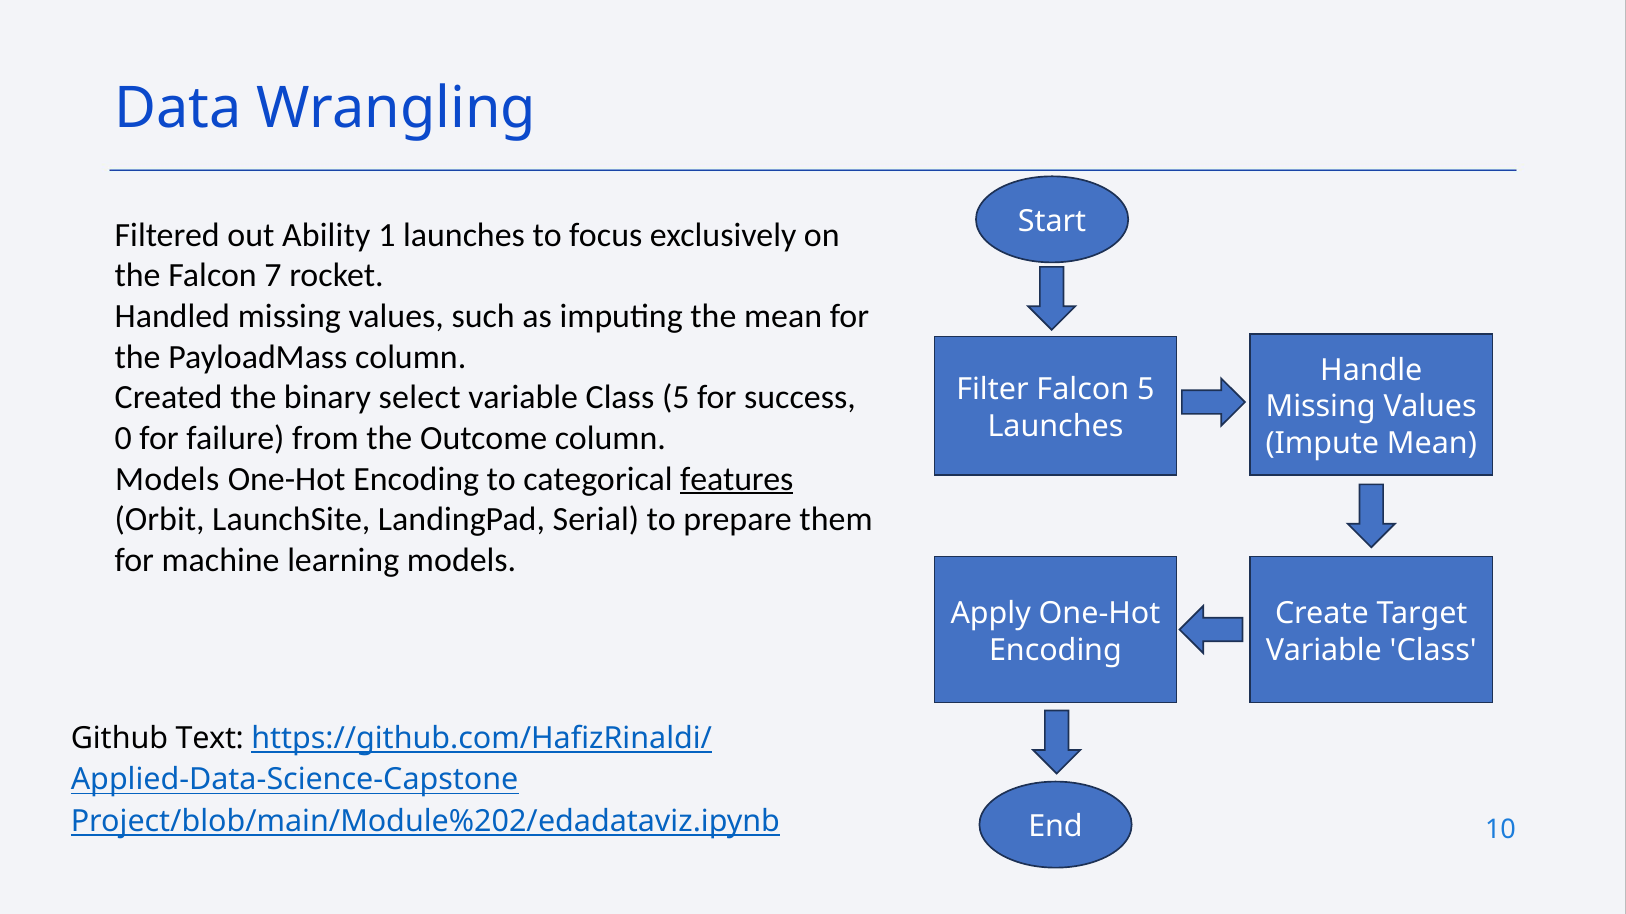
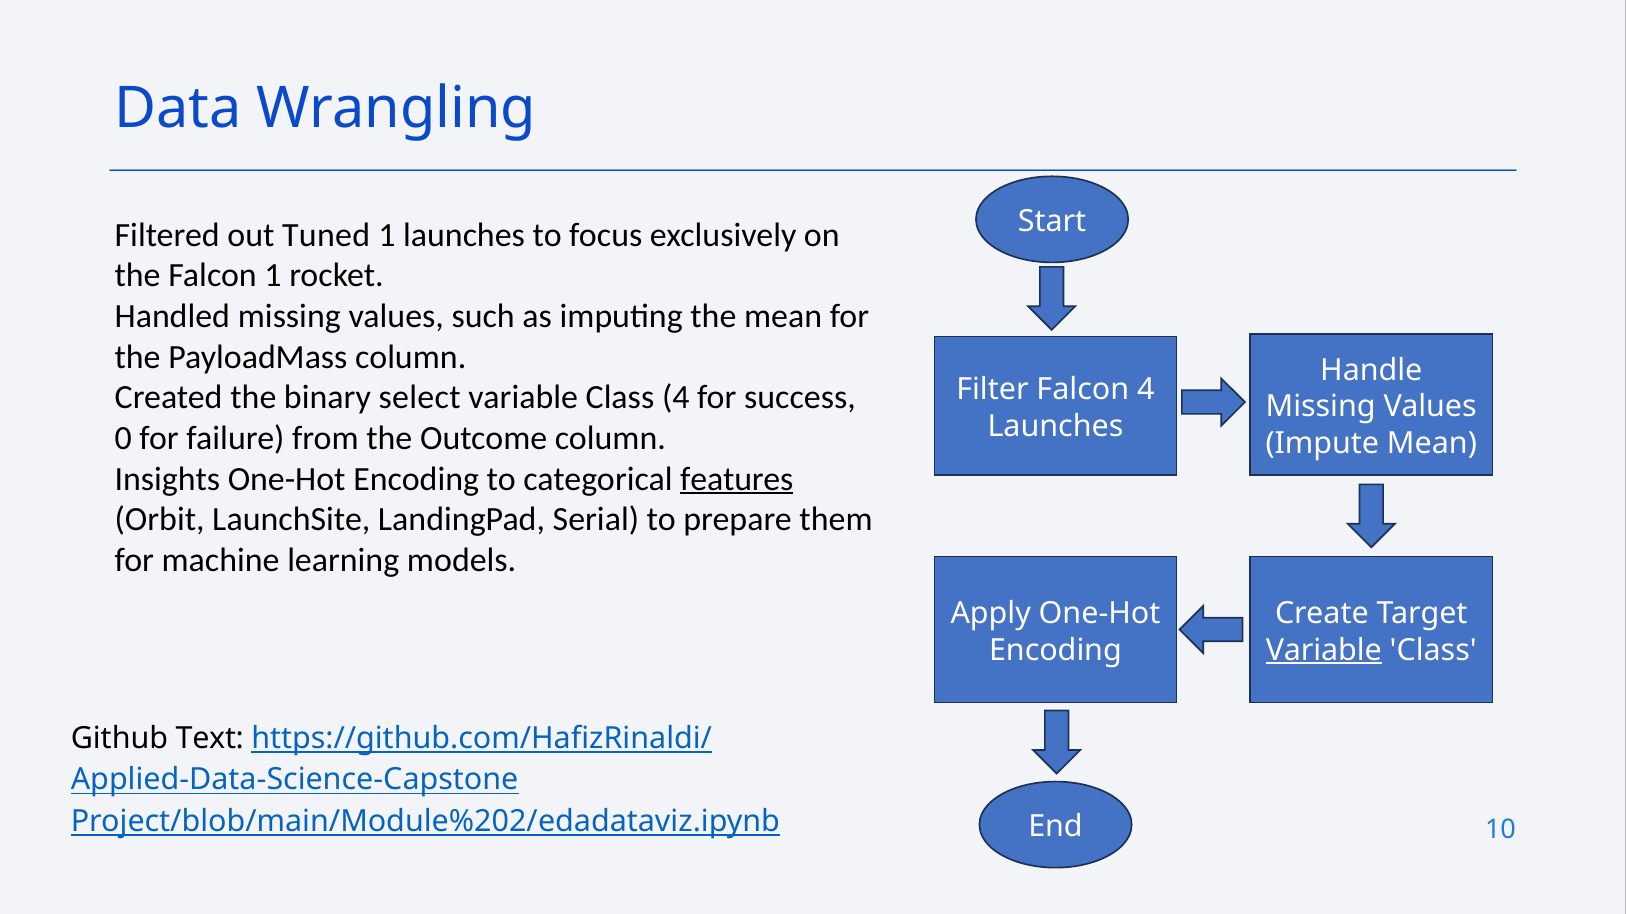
Ability: Ability -> Tuned (326, 235)
Falcon 7: 7 -> 1 (273, 276)
Falcon 5: 5 -> 4 (1146, 390)
Class 5: 5 -> 4 (676, 398)
Models: Models -> Insights (167, 479)
Variable underline: none -> present (1324, 650)
